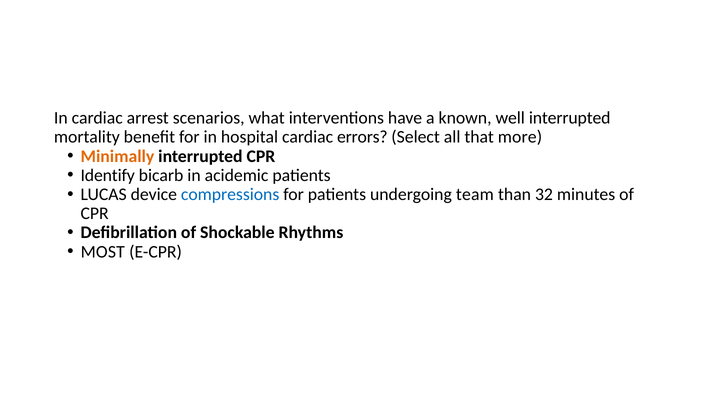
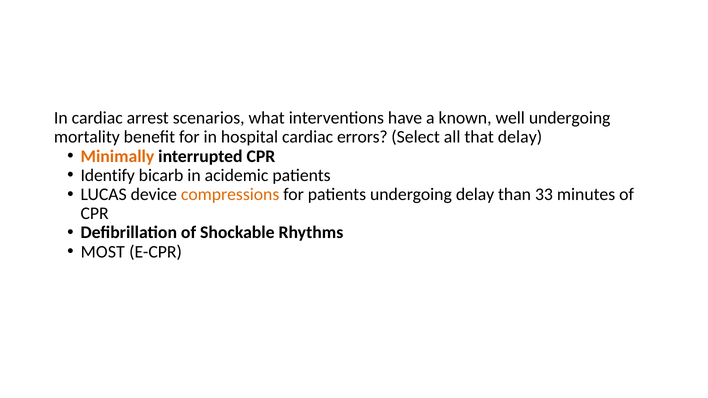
well interrupted: interrupted -> undergoing (570, 118)
that more: more -> delay (520, 137)
compressions colour: blue -> orange (230, 195)
undergoing team: team -> delay (475, 195)
32: 32 -> 33 (544, 195)
